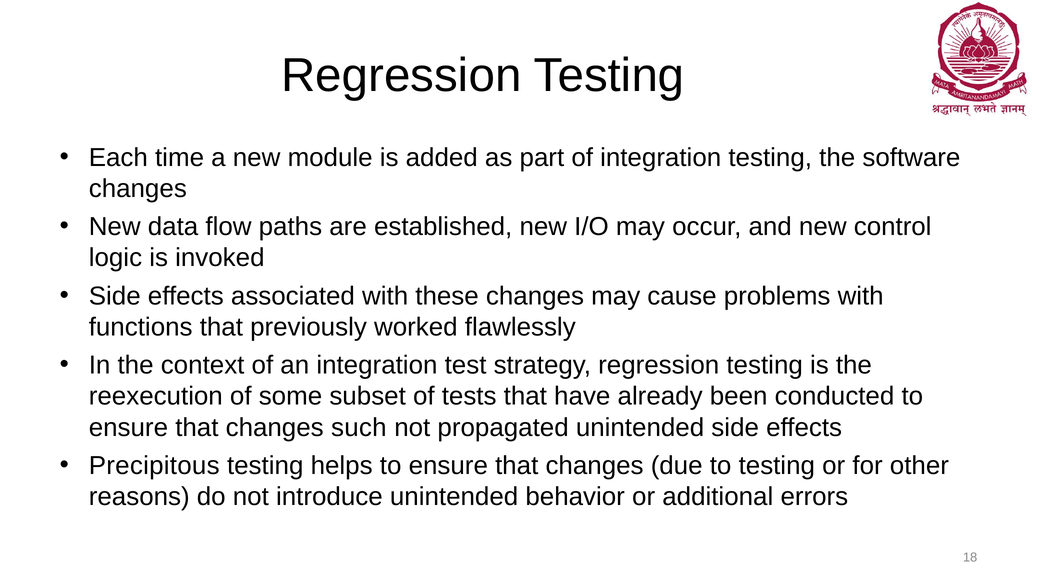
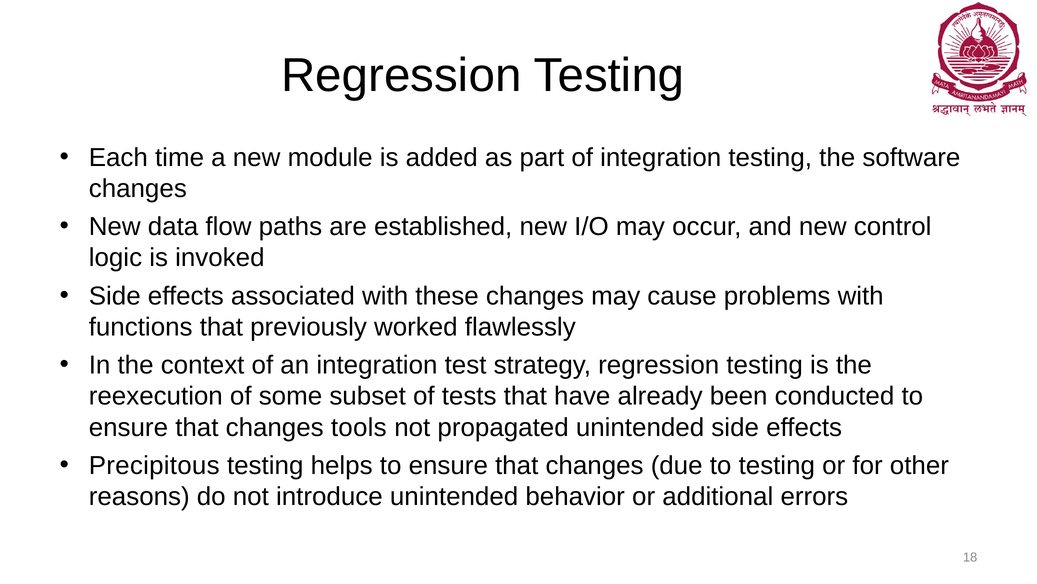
such: such -> tools (359, 427)
